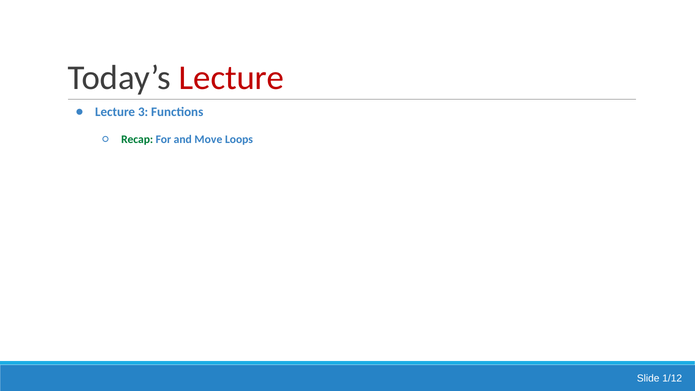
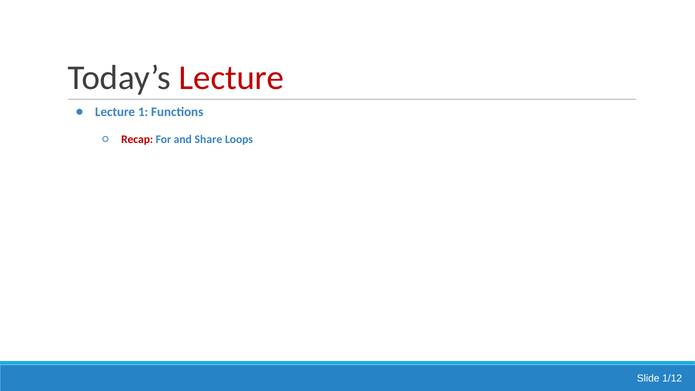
3: 3 -> 1 (143, 112)
Recap colour: green -> red (137, 140)
Move: Move -> Share (208, 140)
